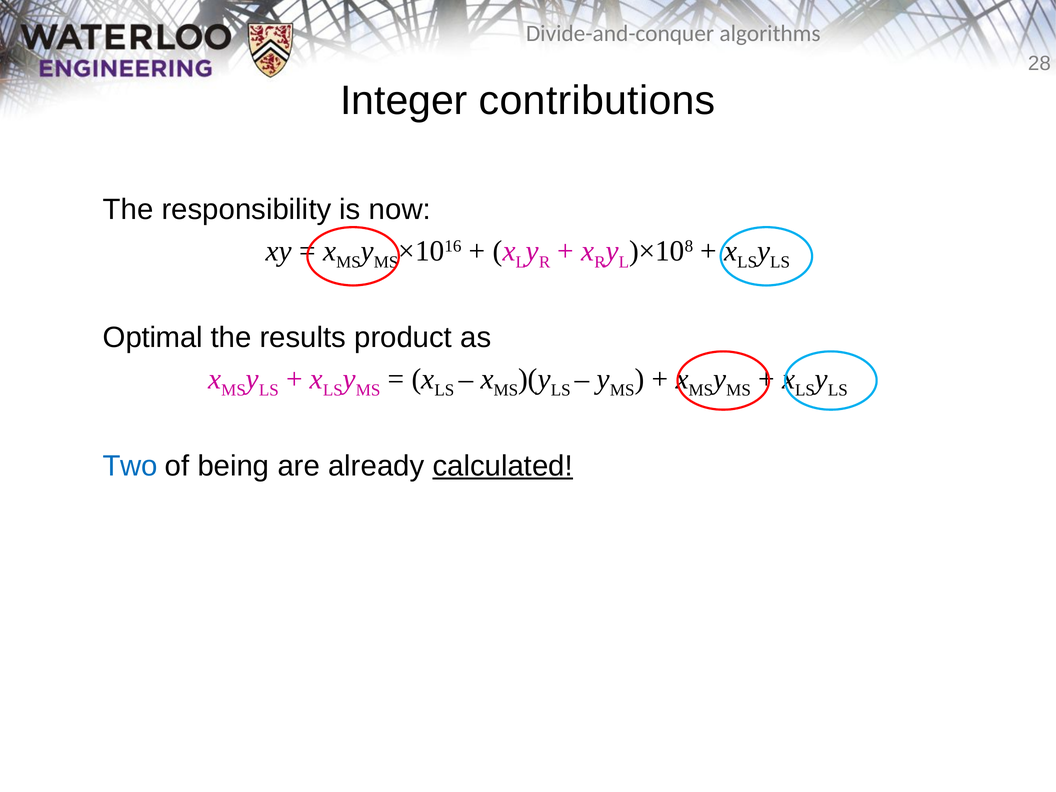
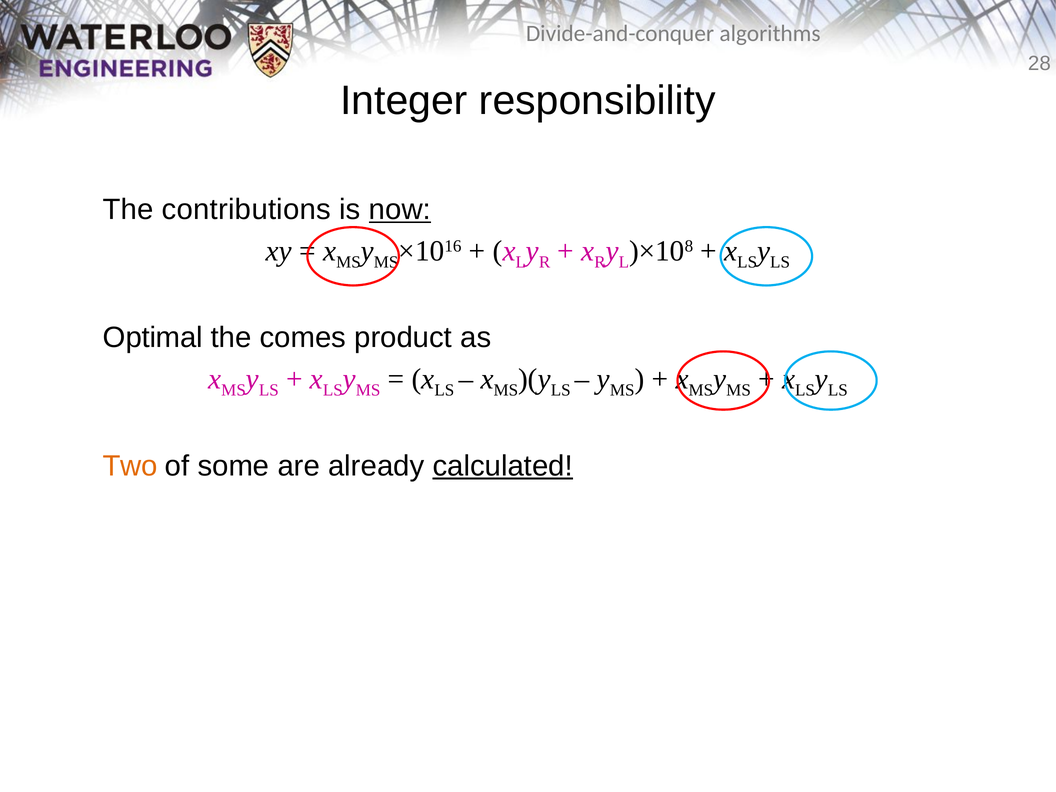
contributions: contributions -> responsibility (597, 101)
responsibility: responsibility -> contributions (246, 210)
now underline: none -> present (400, 210)
results: results -> comes (303, 338)
Two colour: blue -> orange (130, 466)
being: being -> some (233, 466)
